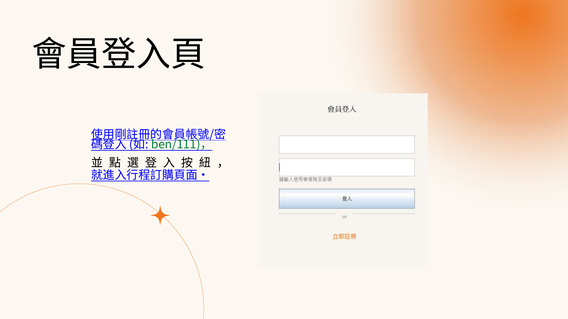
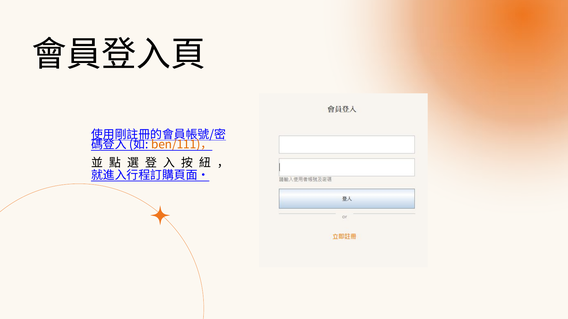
ben/111)， colour: green -> orange (182, 145)
